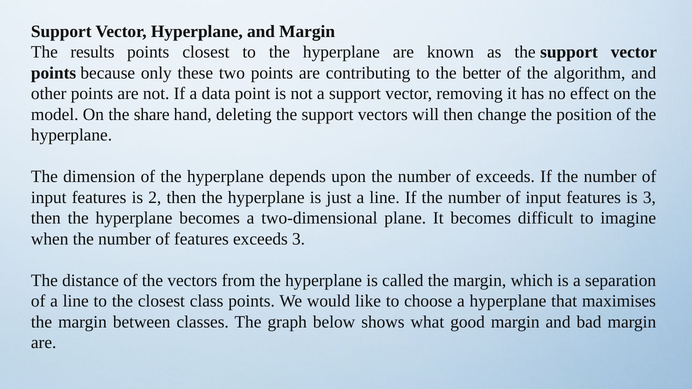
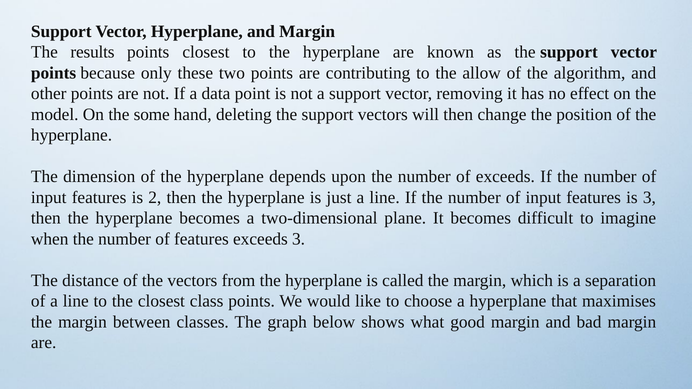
better: better -> allow (482, 73)
share: share -> some (152, 115)
